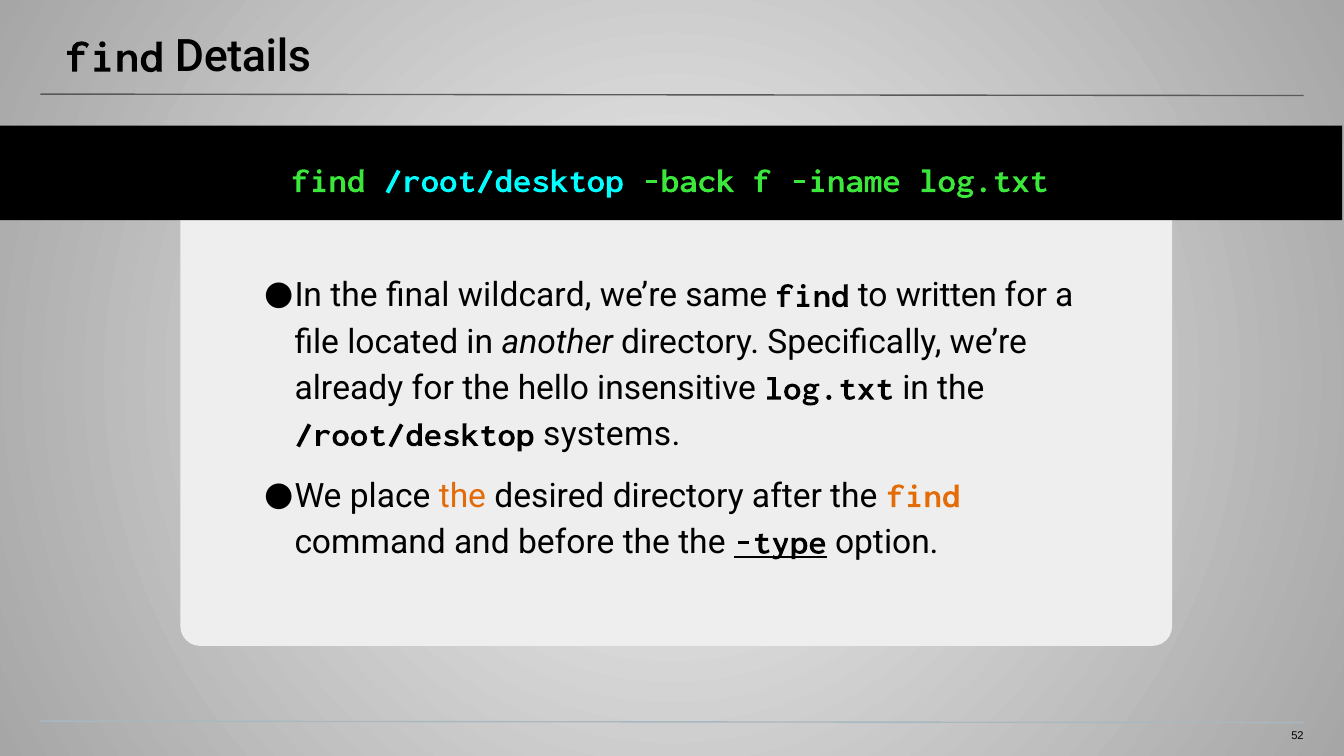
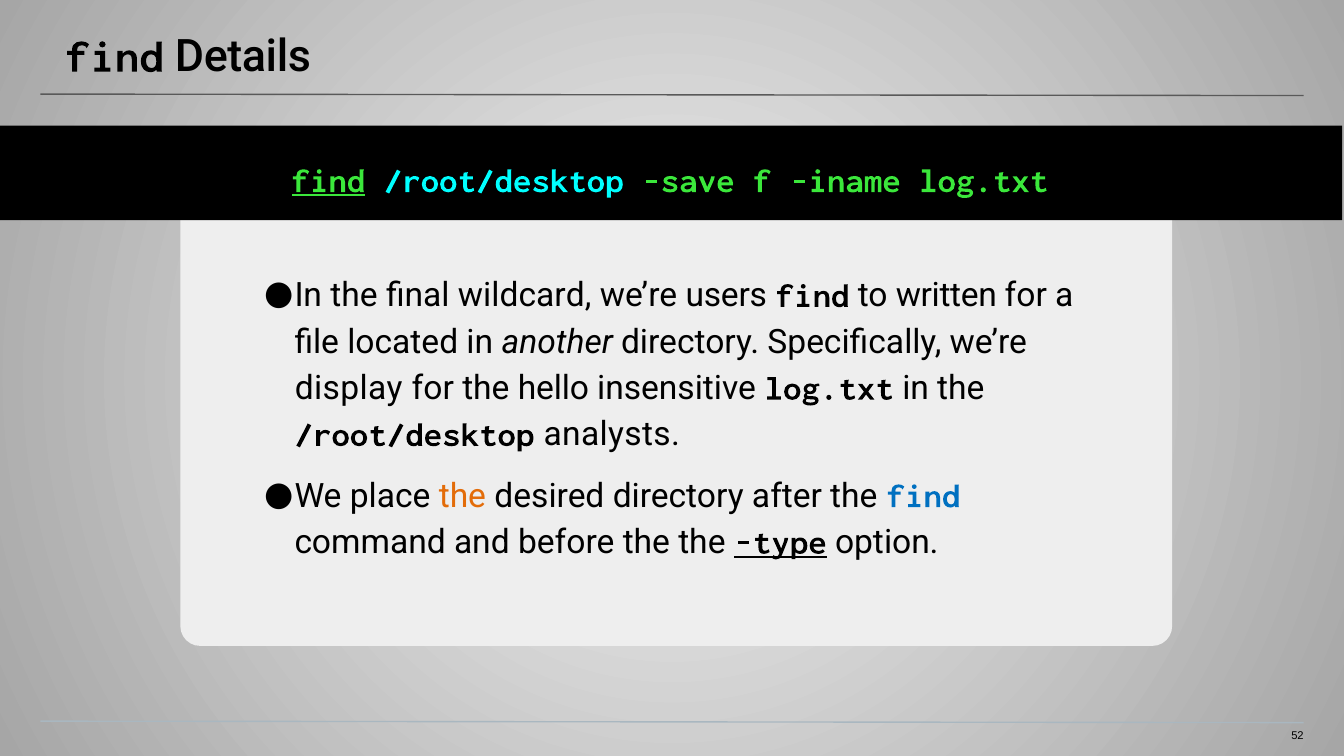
find underline: none -> present (328, 181)
back: back -> save (688, 181)
same: same -> users (726, 296)
already: already -> display (349, 388)
systems: systems -> analysts (612, 435)
find colour: orange -> blue (923, 496)
